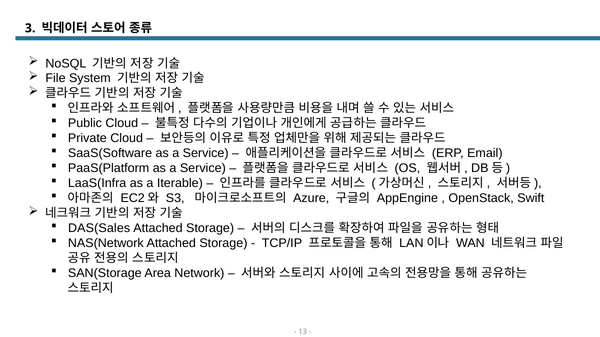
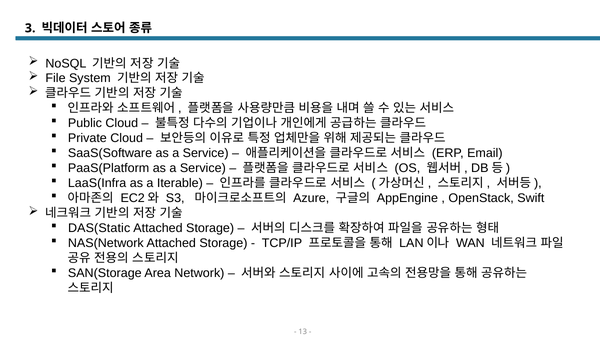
DAS(Sales: DAS(Sales -> DAS(Static (99, 229)
